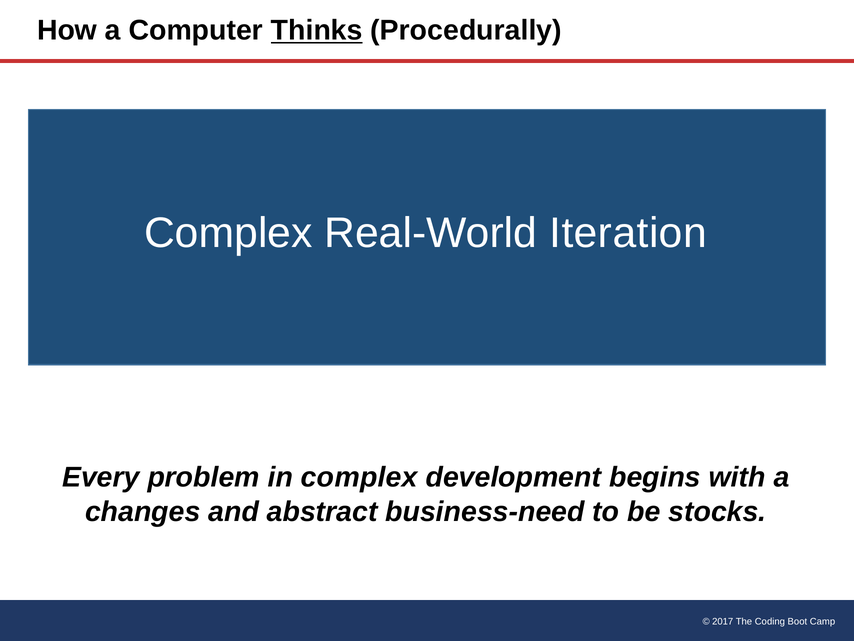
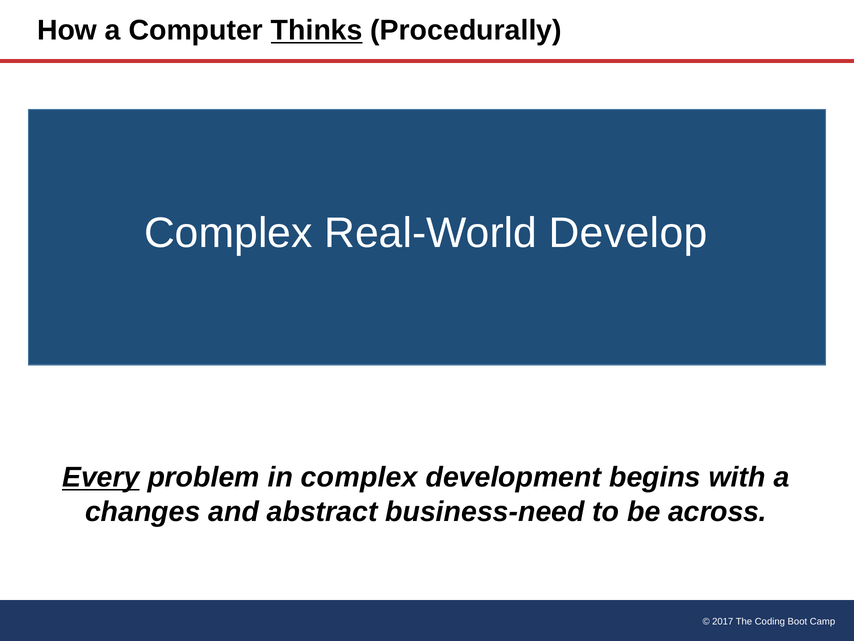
Iteration: Iteration -> Develop (628, 233)
Every underline: none -> present (101, 477)
stocks: stocks -> across (717, 511)
